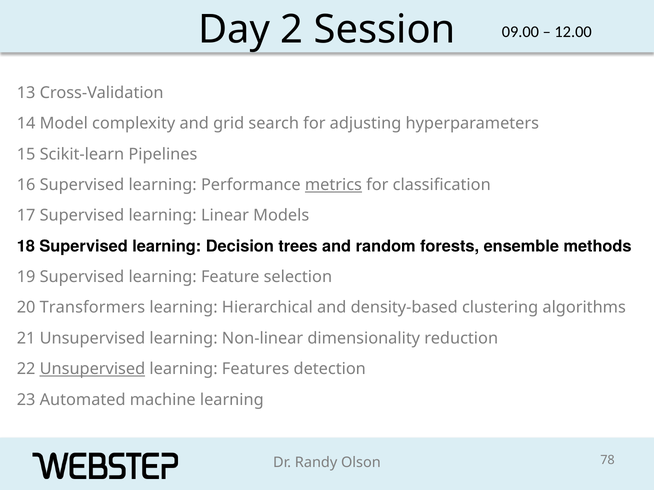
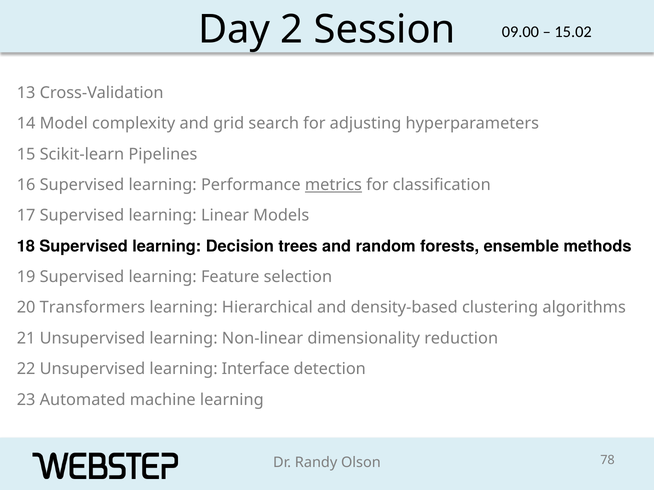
12.00: 12.00 -> 15.02 (573, 32)
Unsupervised underline: present -> none (92, 369)
Features: Features -> Interface (256, 369)
